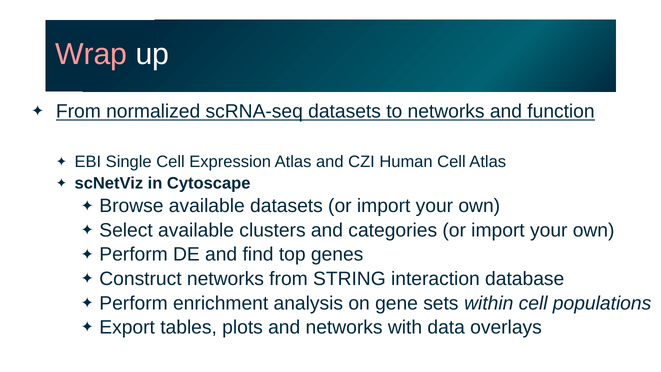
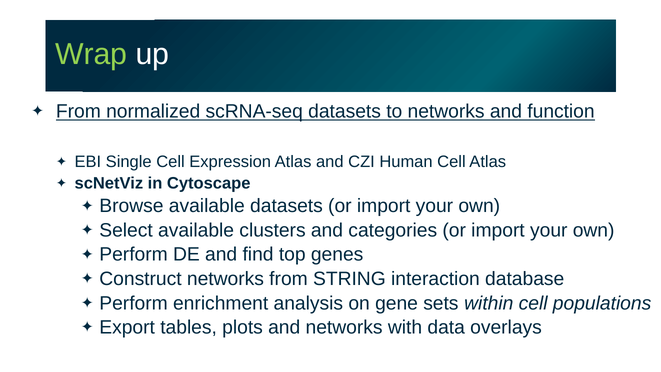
Wrap colour: pink -> light green (91, 54)
